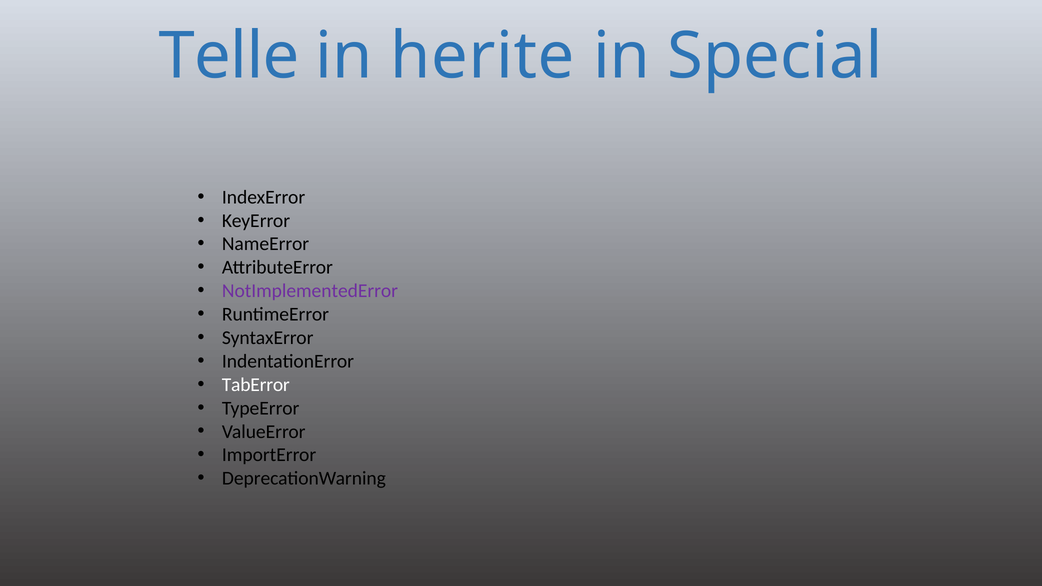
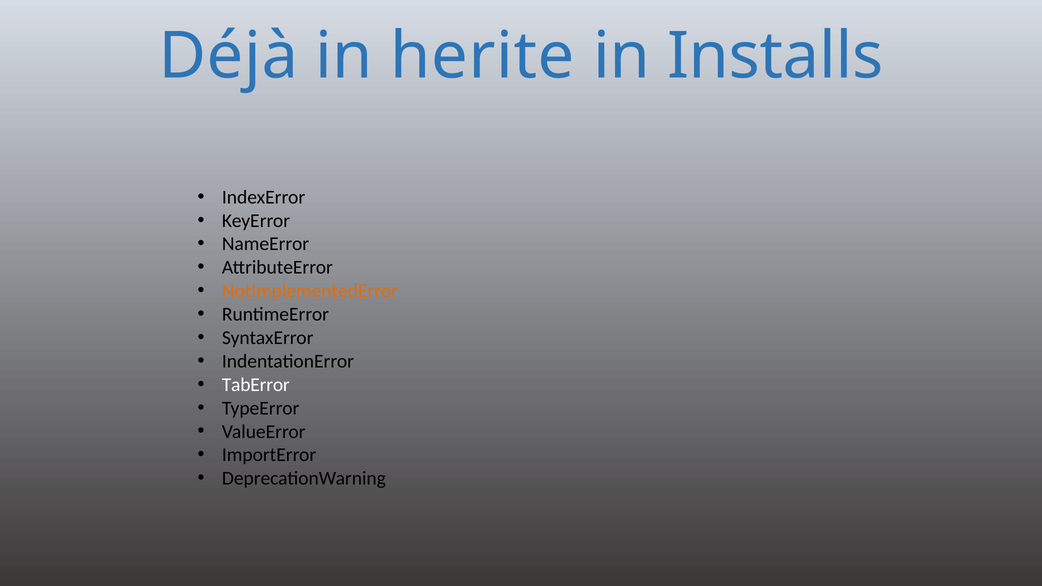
Telle: Telle -> Déjà (229, 56)
Special: Special -> Installs (775, 56)
NotImplementedError colour: purple -> orange (310, 291)
